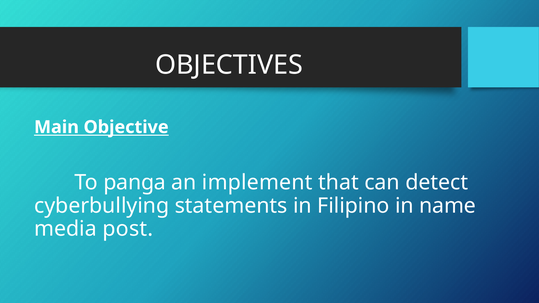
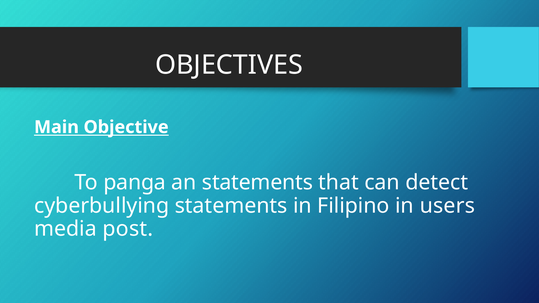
an implement: implement -> statements (257, 183)
name: name -> users (447, 206)
